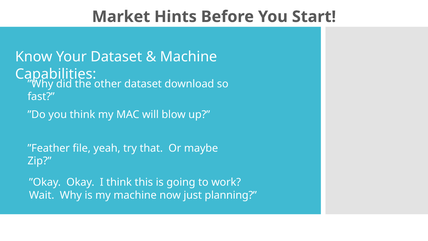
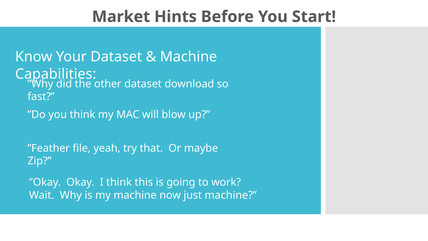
just planning: planning -> machine (231, 195)
